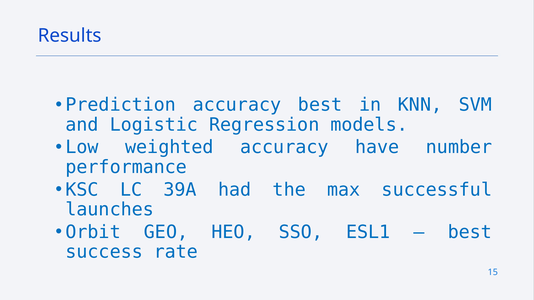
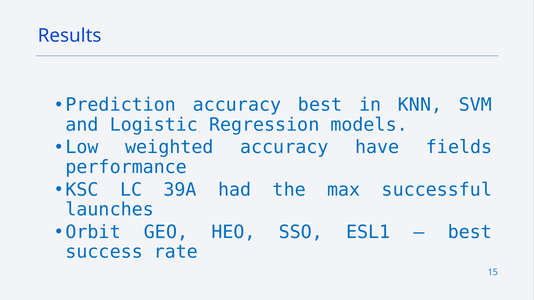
number: number -> fields (459, 147)
